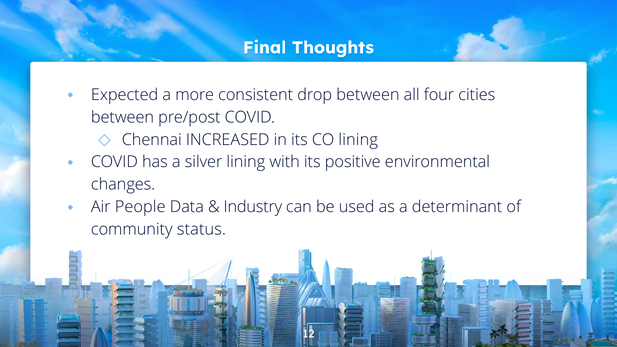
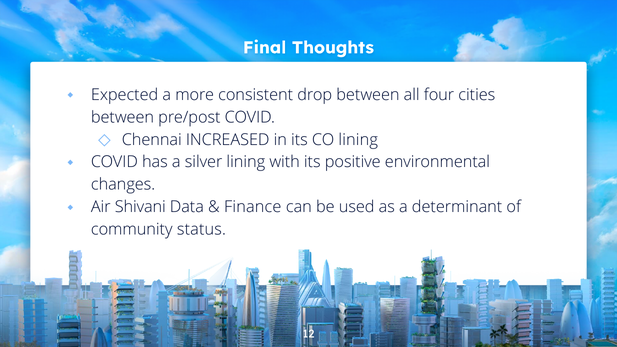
People: People -> Shivani (140, 207)
Industry: Industry -> Finance (253, 207)
